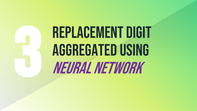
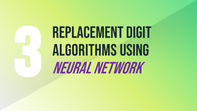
AGGREGATED: AGGREGATED -> ALGORITHMS (85, 50)
